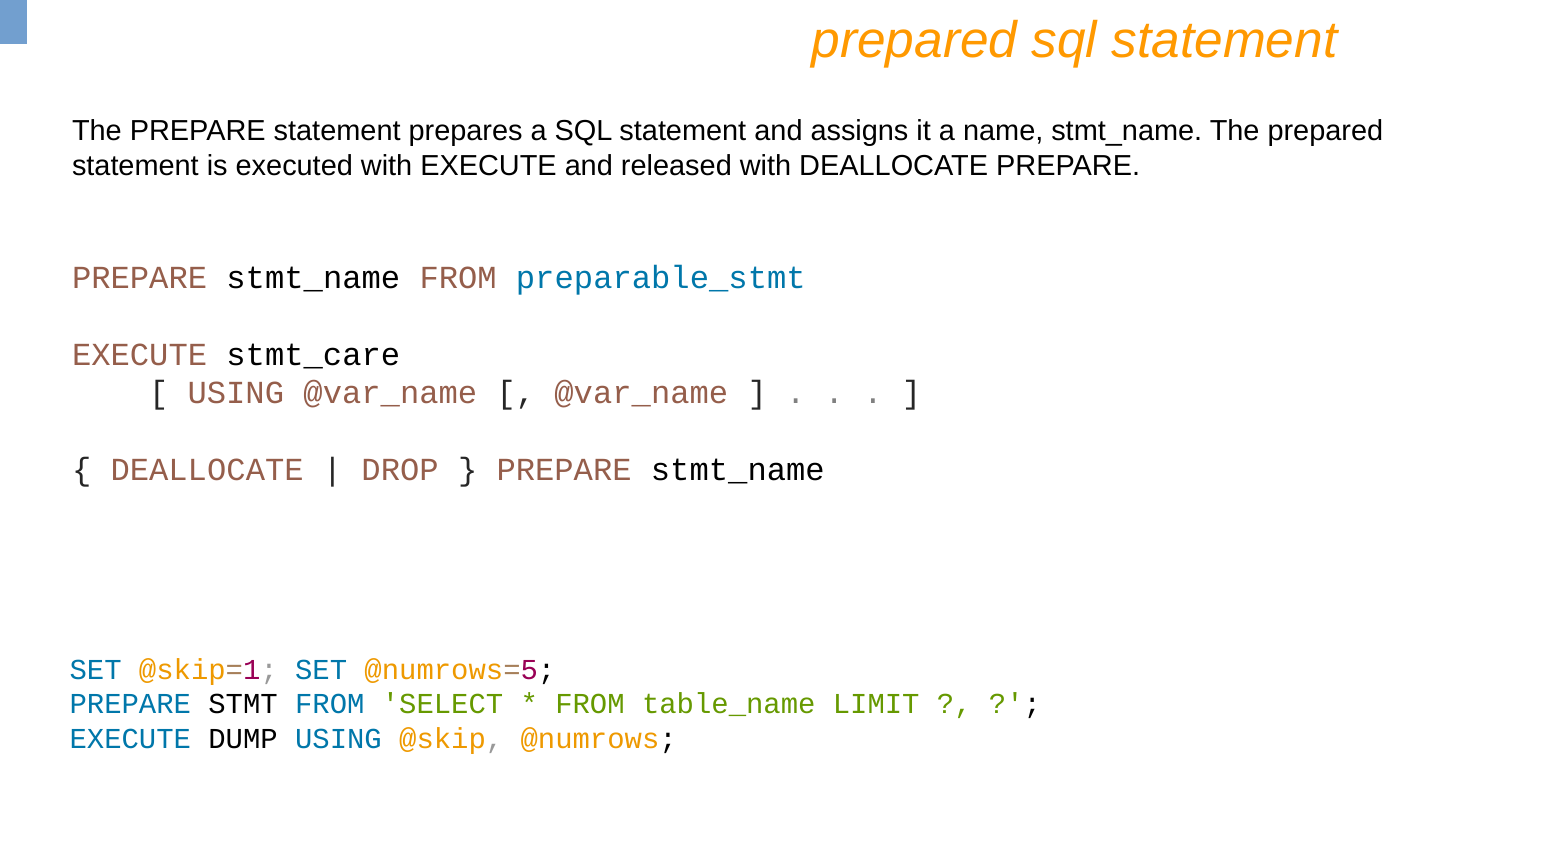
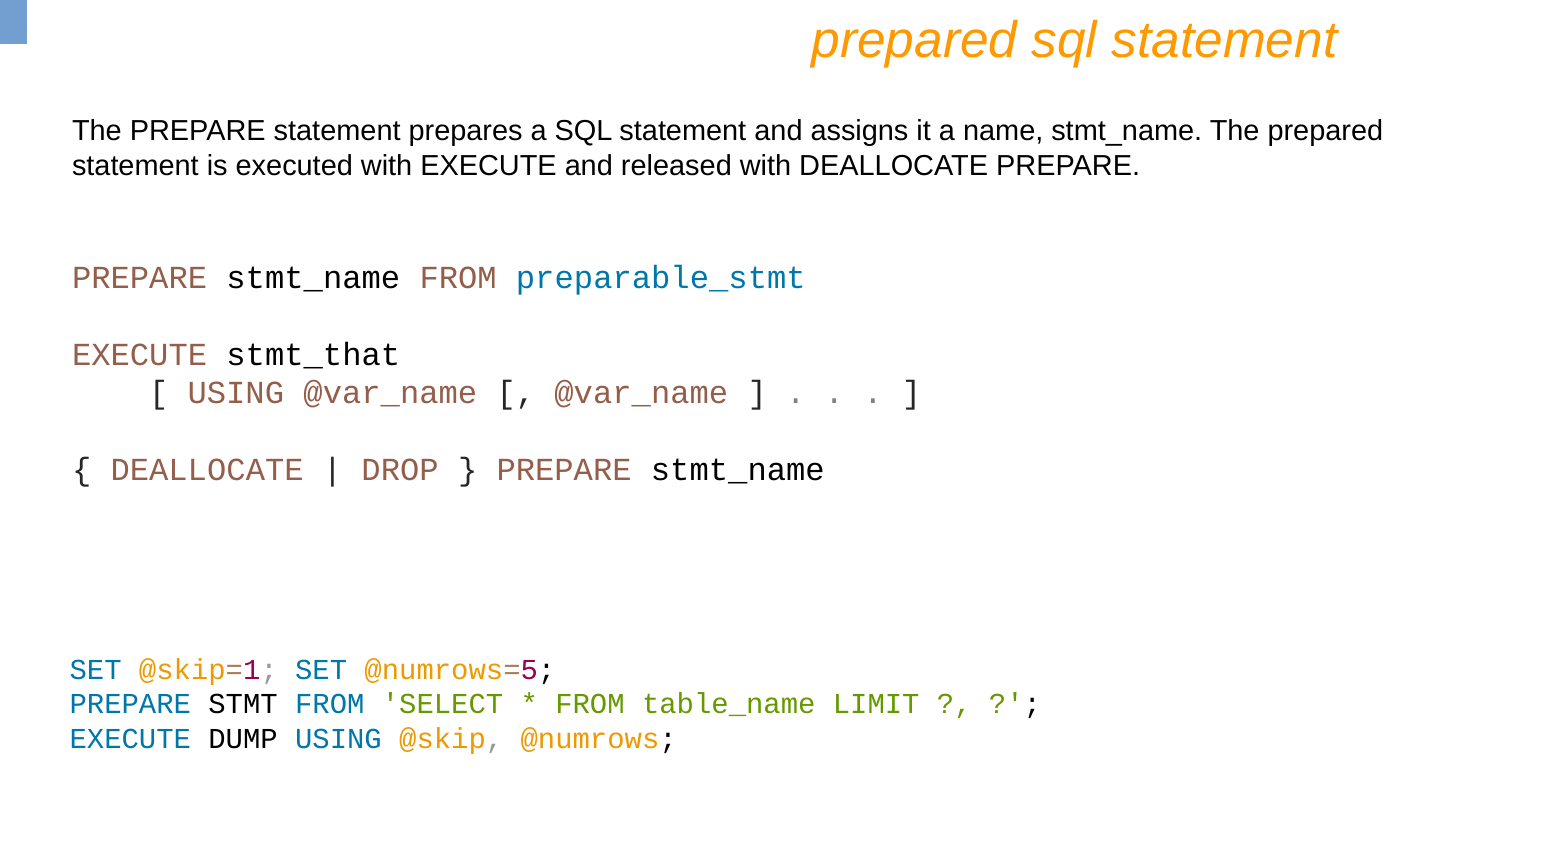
stmt_care: stmt_care -> stmt_that (313, 355)
